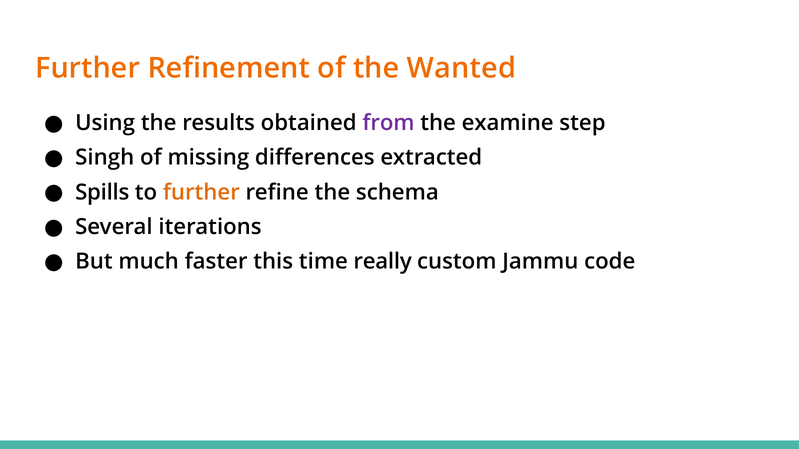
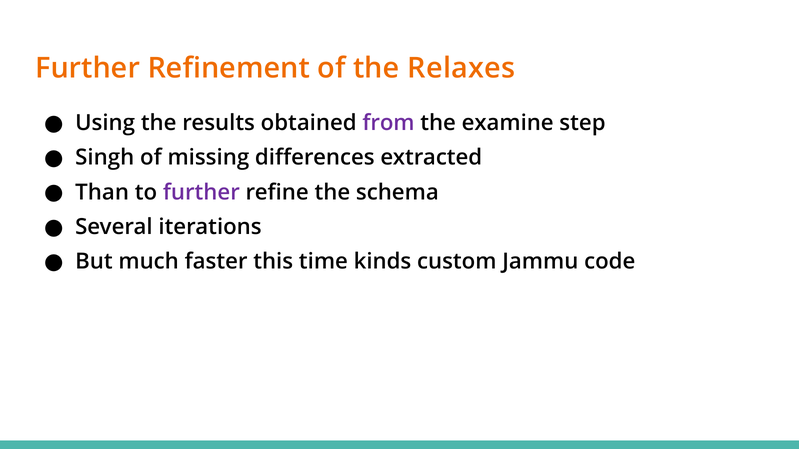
Wanted: Wanted -> Relaxes (461, 68)
Spills: Spills -> Than (102, 192)
further colour: orange -> purple (201, 192)
really: really -> kinds (382, 262)
